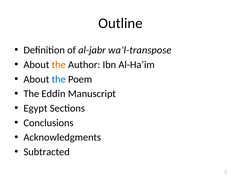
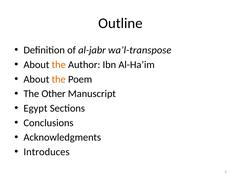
the colour: blue -> orange (59, 80)
Eddin: Eddin -> Other (54, 94)
Subtracted: Subtracted -> Introduces (47, 153)
